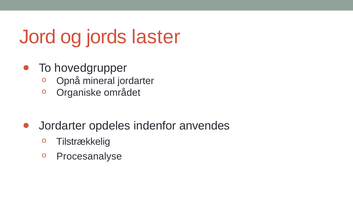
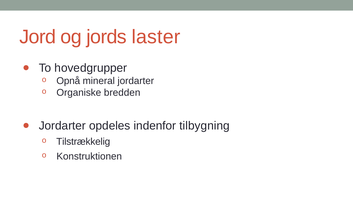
området: området -> bredden (122, 92)
anvendes: anvendes -> tilbygning (205, 125)
Procesanalyse: Procesanalyse -> Konstruktionen (89, 156)
